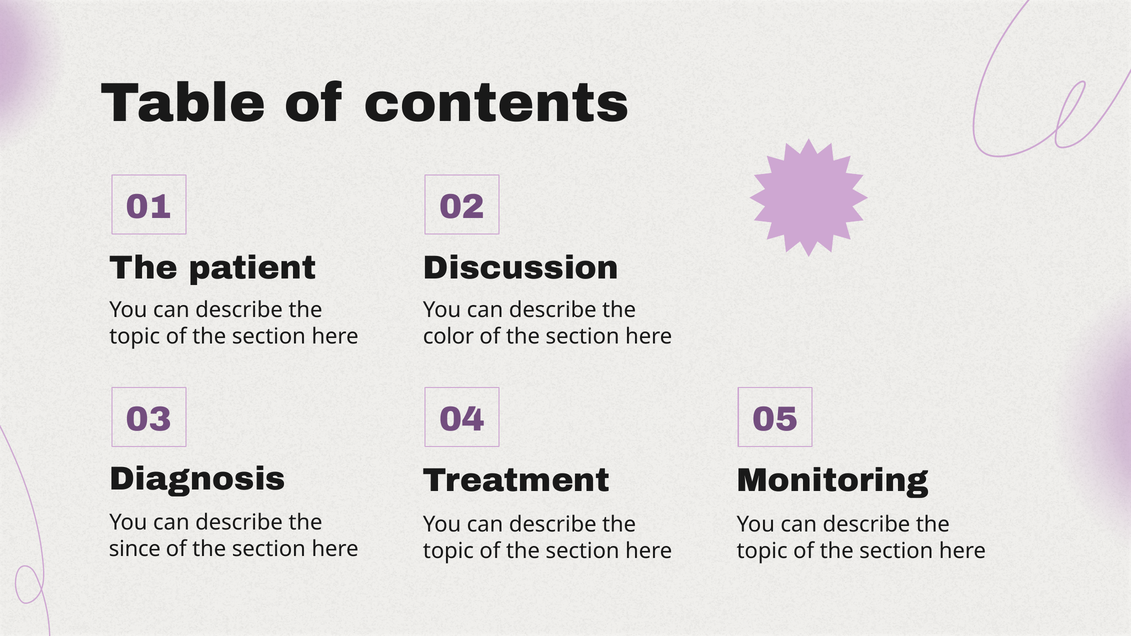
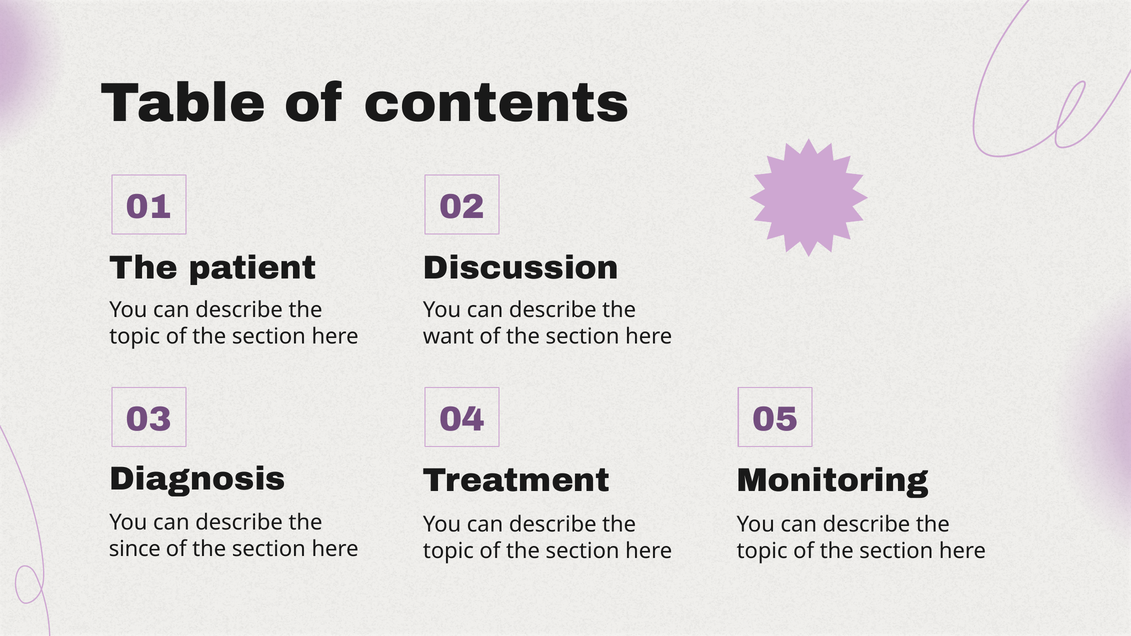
color: color -> want (448, 336)
